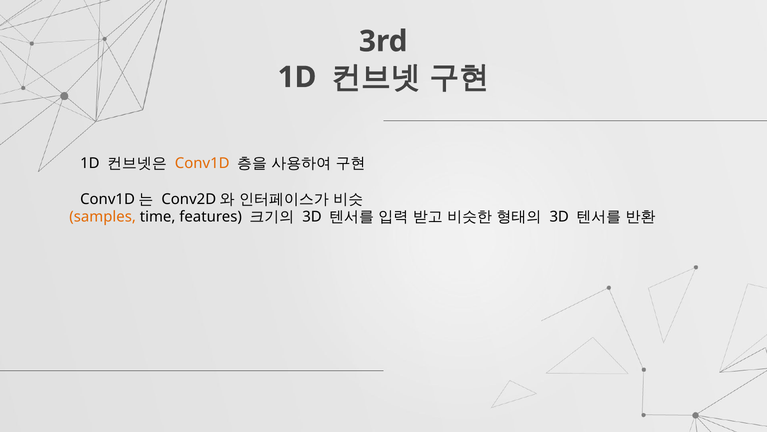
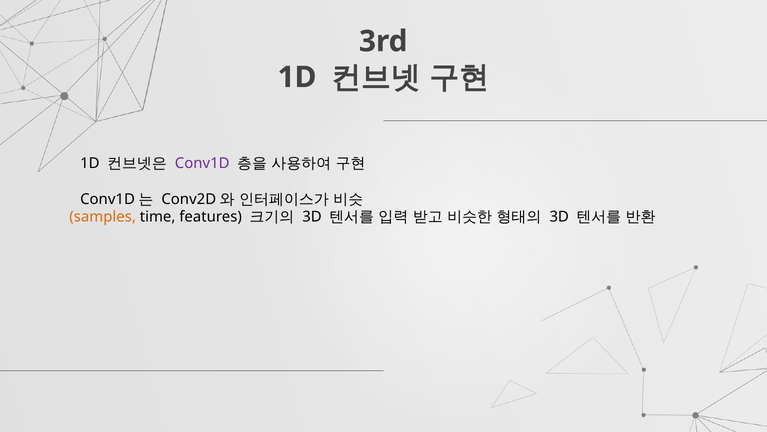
Conv1D colour: orange -> purple (202, 163)
